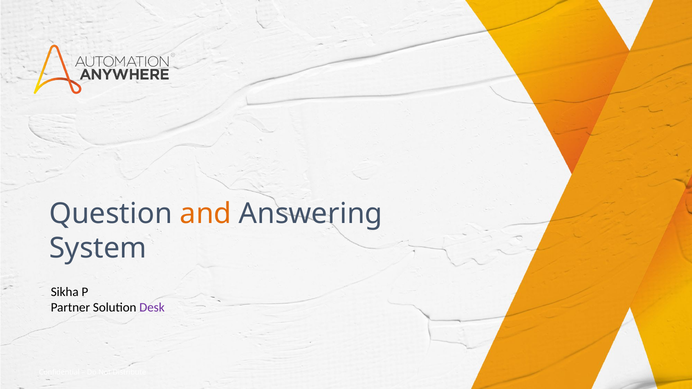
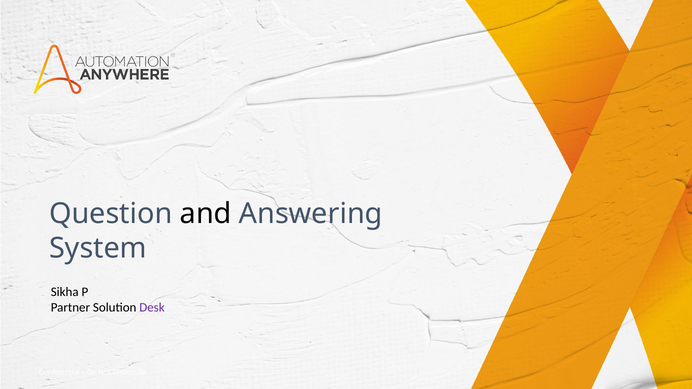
and colour: orange -> black (206, 214)
